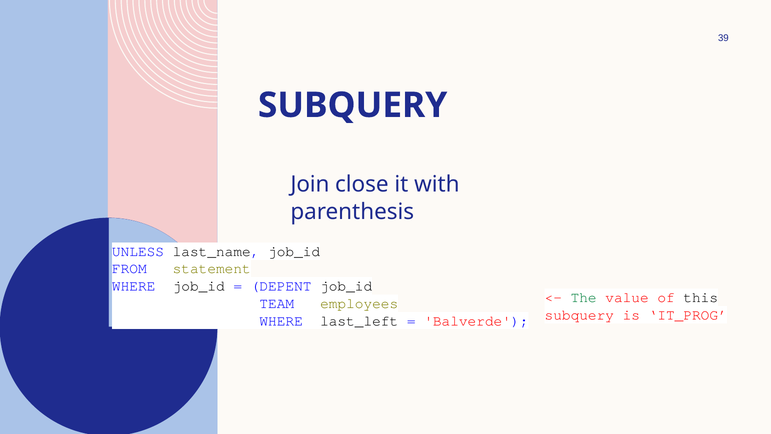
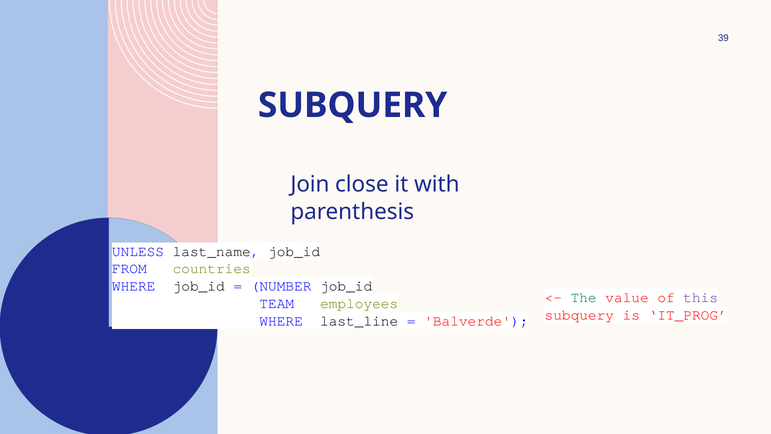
statement: statement -> countries (212, 269)
DEPENT: DEPENT -> NUMBER (281, 286)
this colour: black -> purple (701, 297)
last_left: last_left -> last_line (359, 321)
